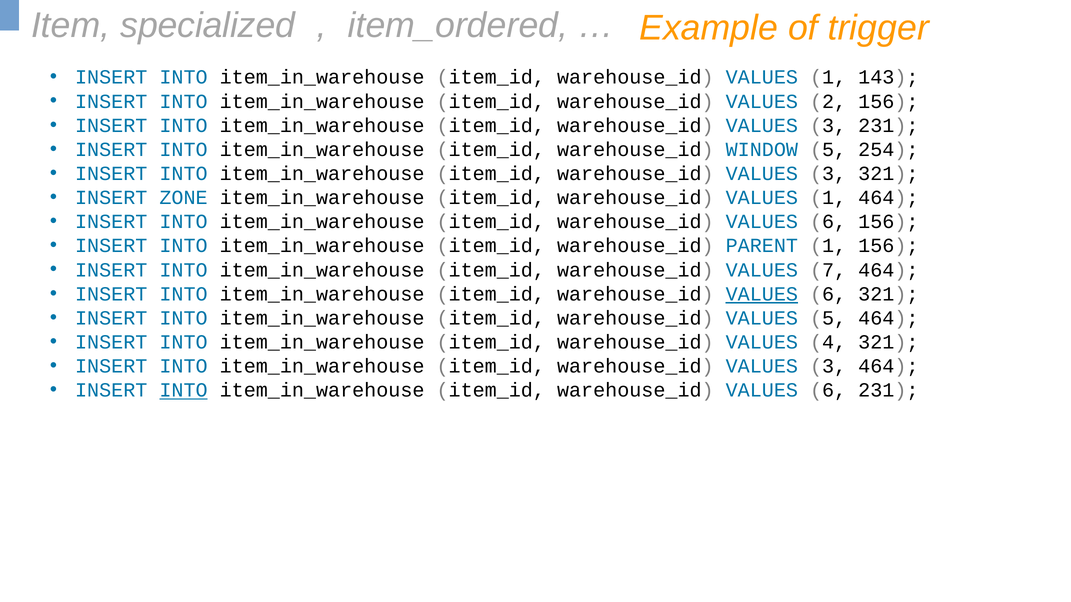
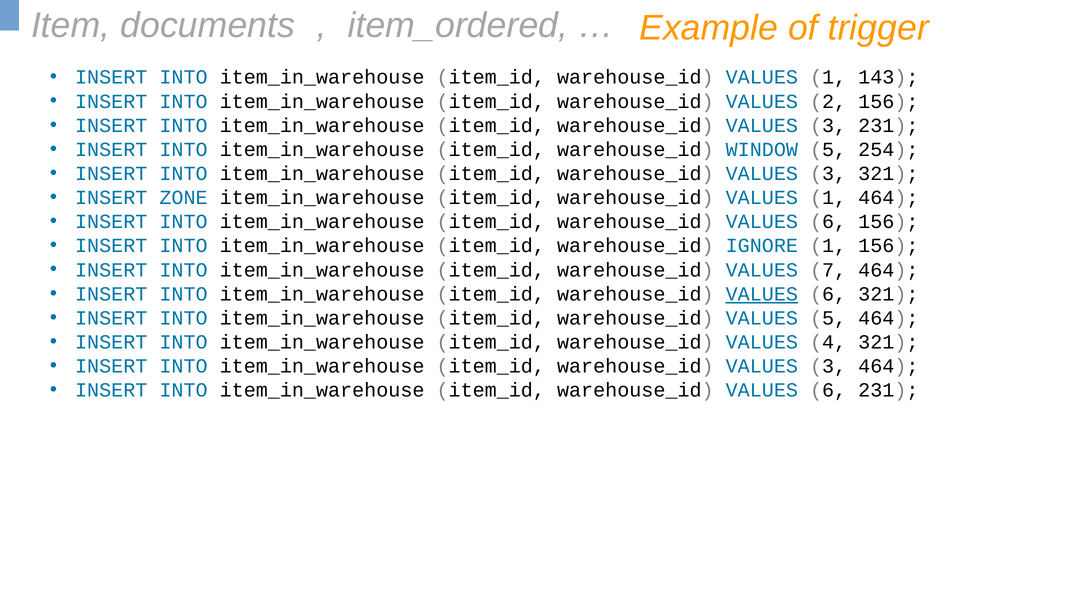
specialized: specialized -> documents (208, 25)
PARENT: PARENT -> IGNORE (762, 246)
INTO underline: present -> none (184, 391)
